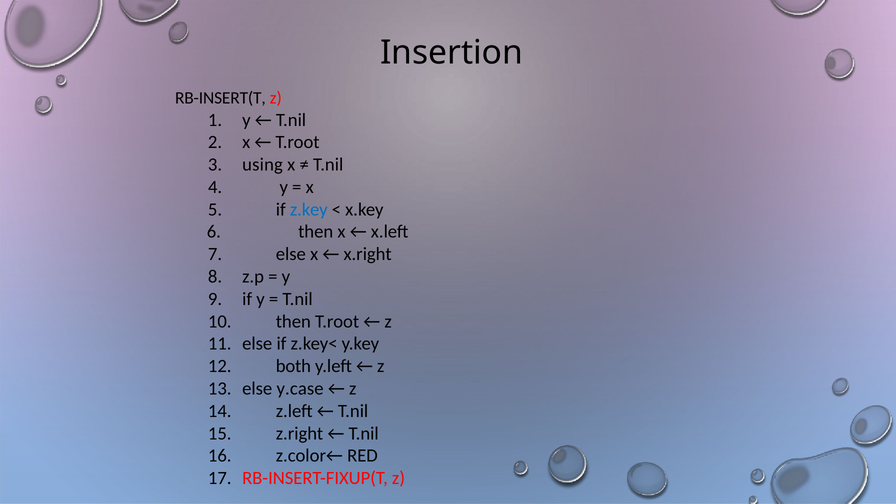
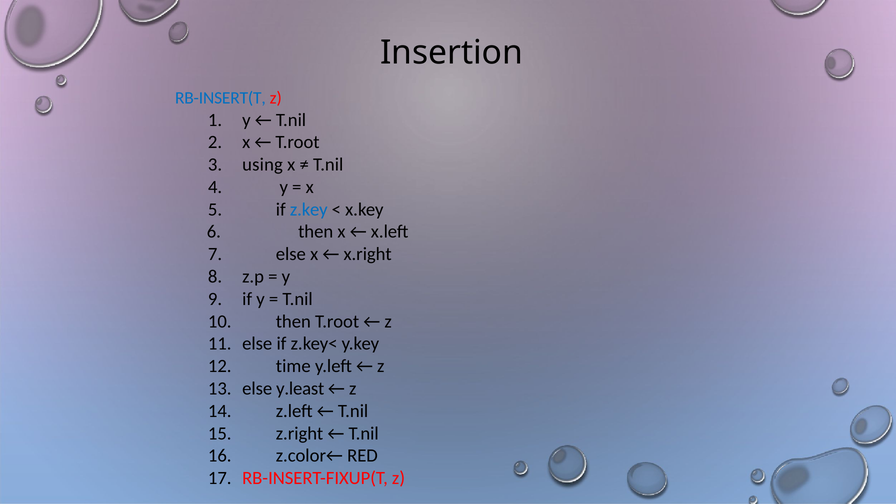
RB-INSERT(T colour: black -> blue (220, 98)
both: both -> time (293, 366)
y.case: y.case -> y.least (300, 389)
